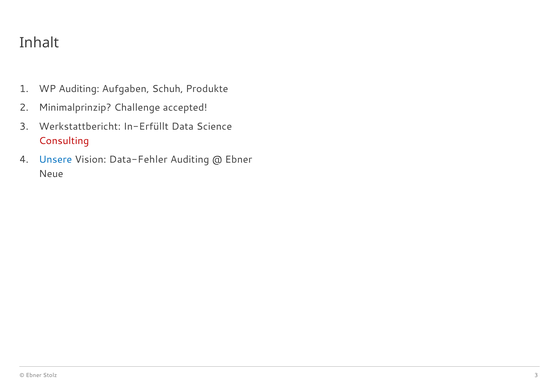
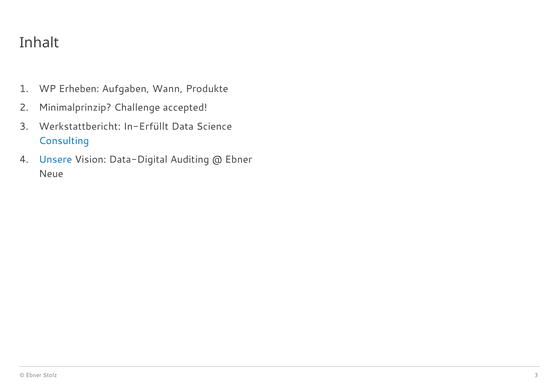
WP Auditing: Auditing -> Erheben (79, 89)
Schuh: Schuh -> Wann (167, 89)
Consulting colour: red -> blue (64, 141)
Data-Fehler: Data-Fehler -> Data-Digital (138, 160)
